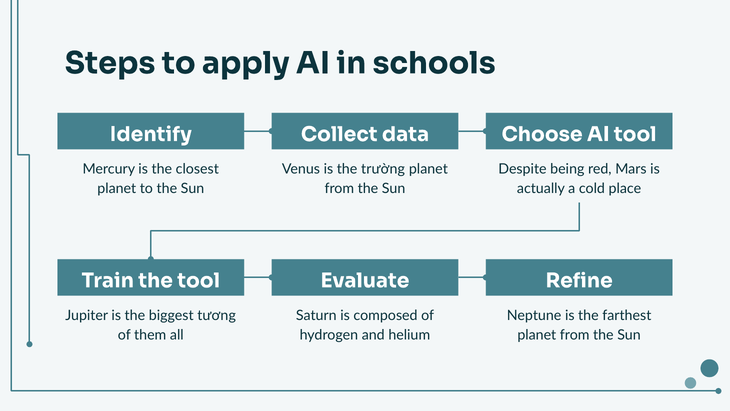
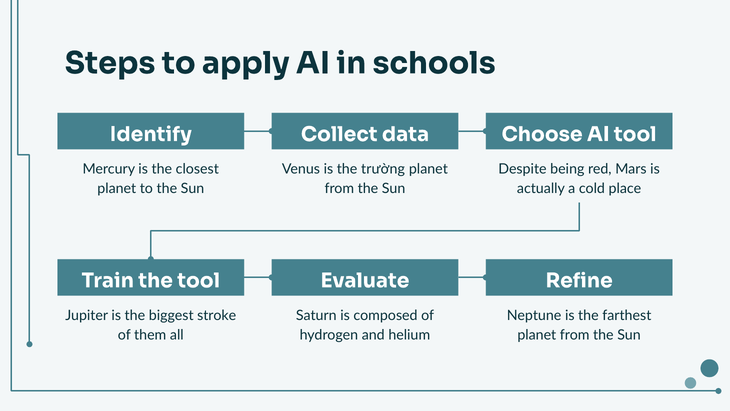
tương: tương -> stroke (217, 315)
